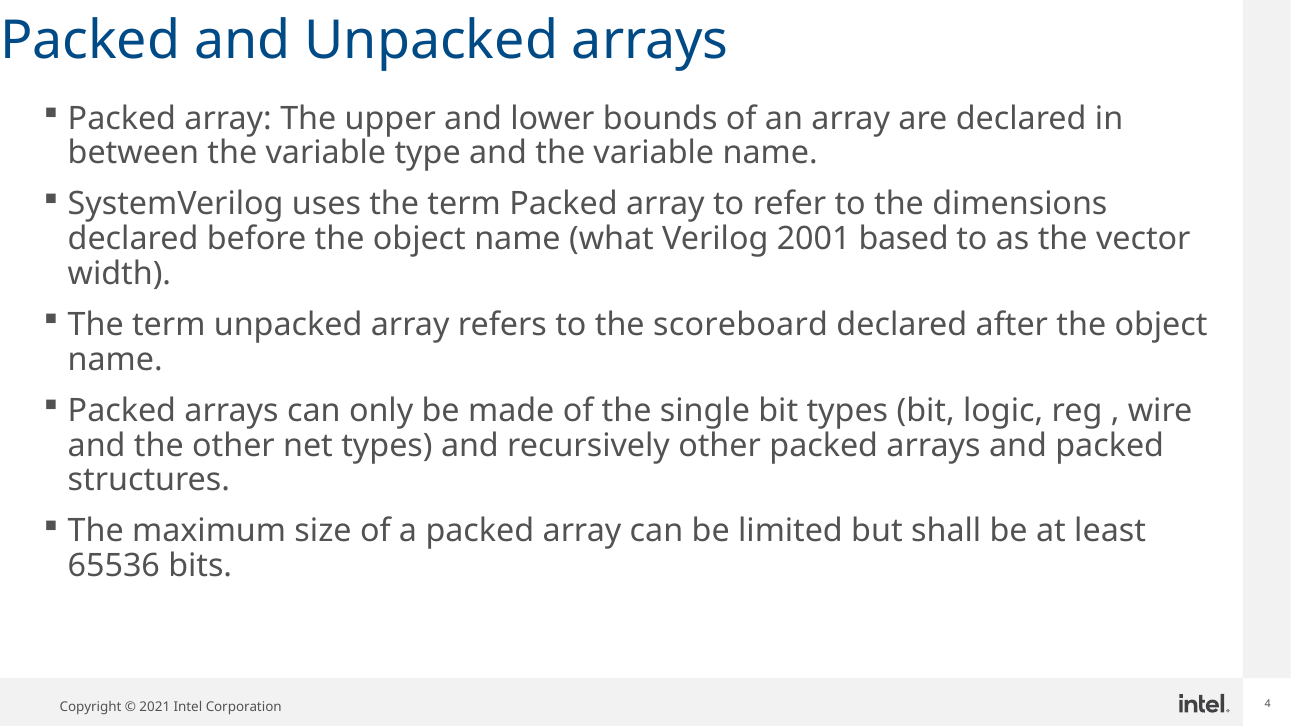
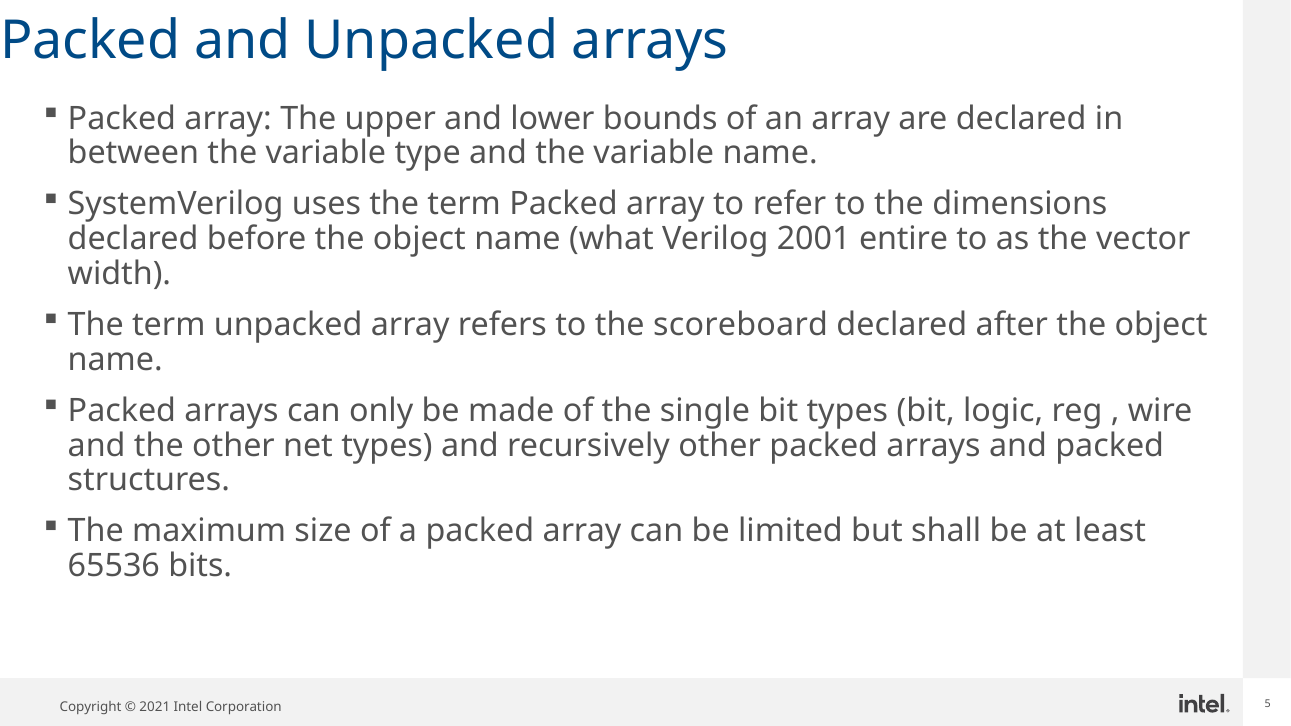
based: based -> entire (904, 239)
4: 4 -> 5 (1268, 704)
